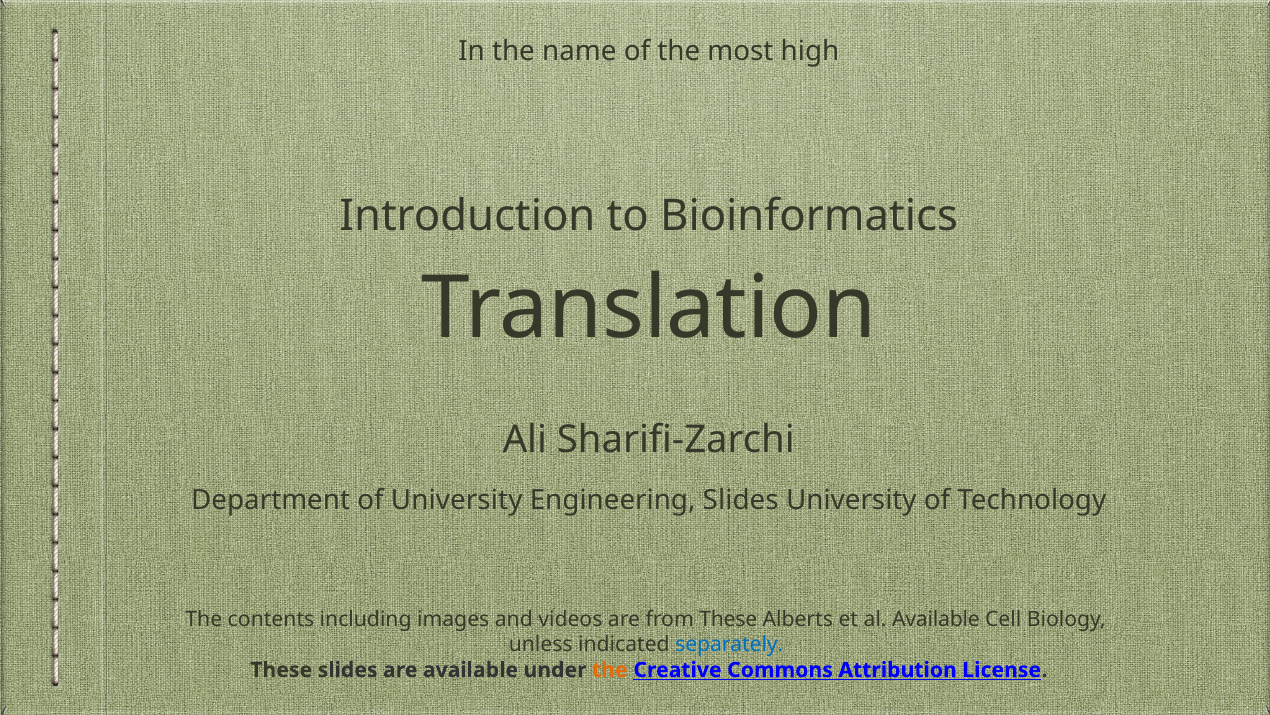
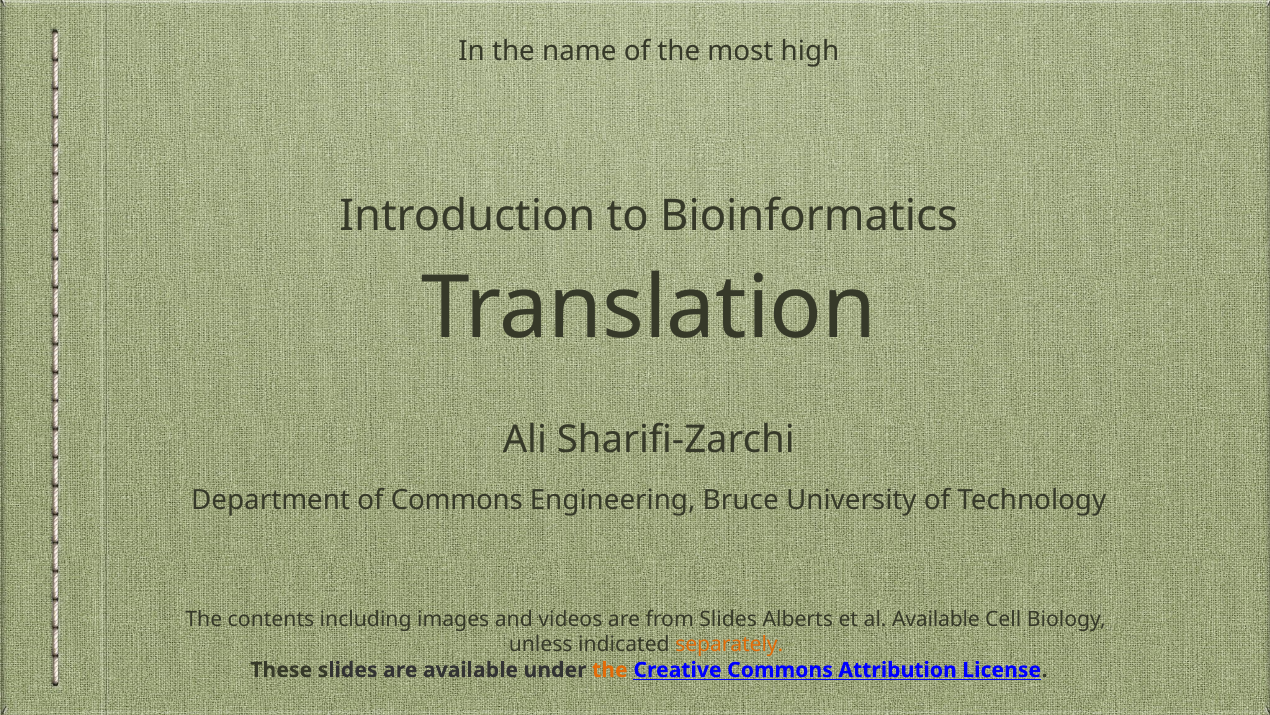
of University: University -> Commons (457, 500)
Engineering Slides: Slides -> Bruce (741, 500)
from These: These -> Slides (728, 619)
separately colour: blue -> orange (729, 644)
